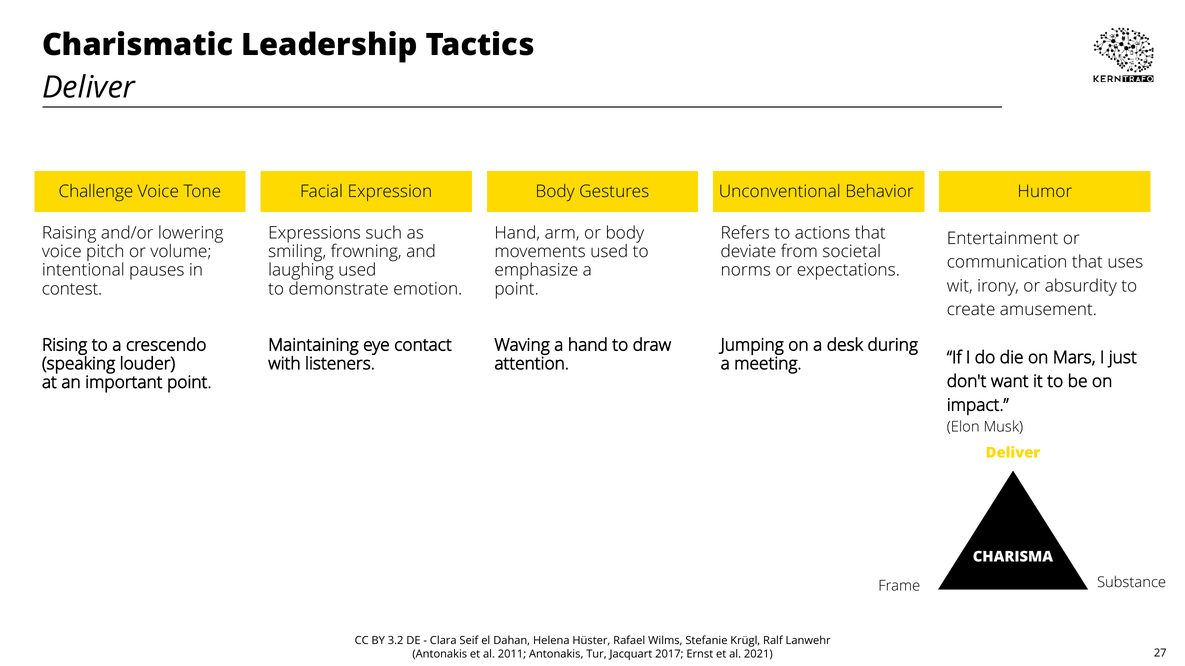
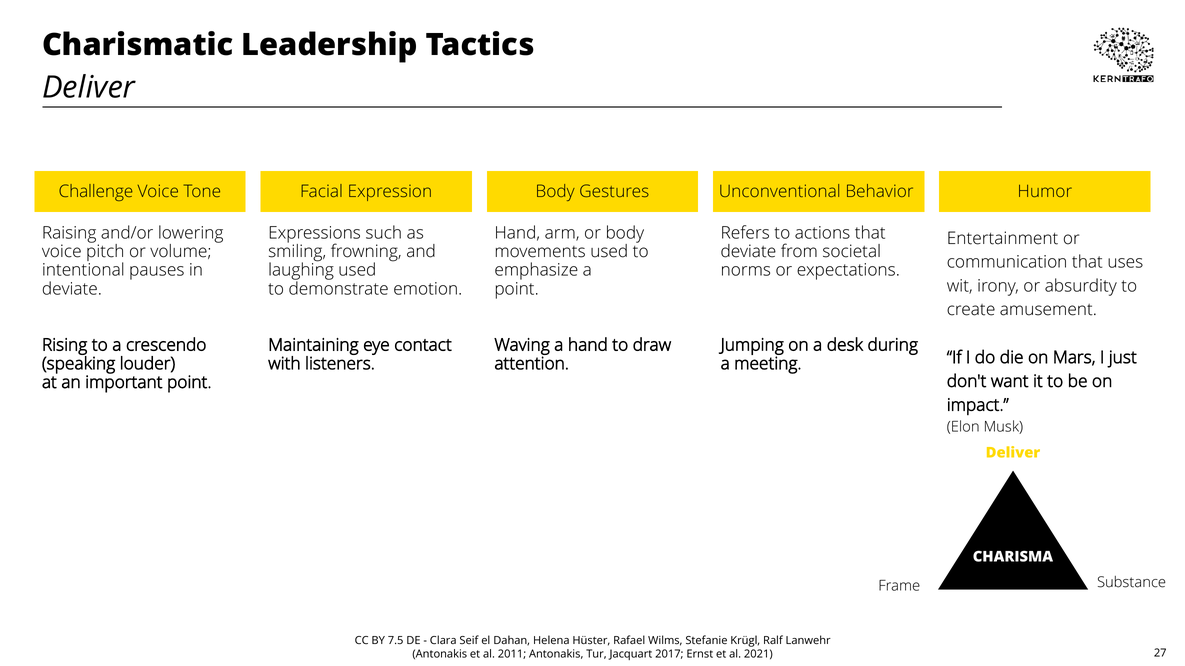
contest: contest -> deviate (72, 289)
3.2: 3.2 -> 7.5 (396, 641)
